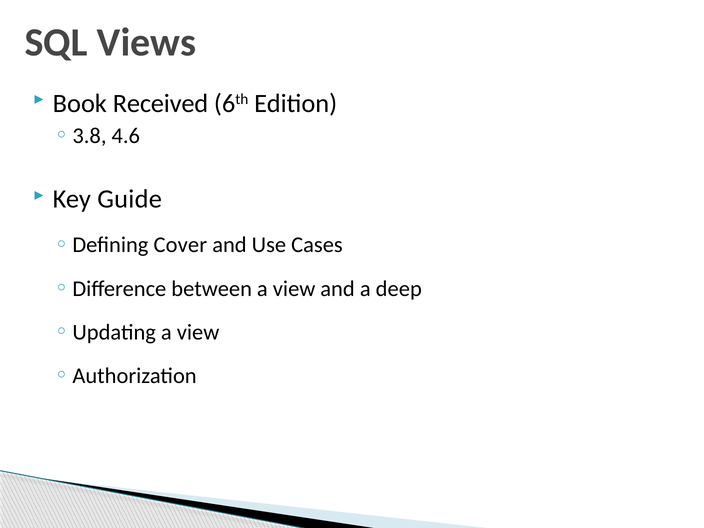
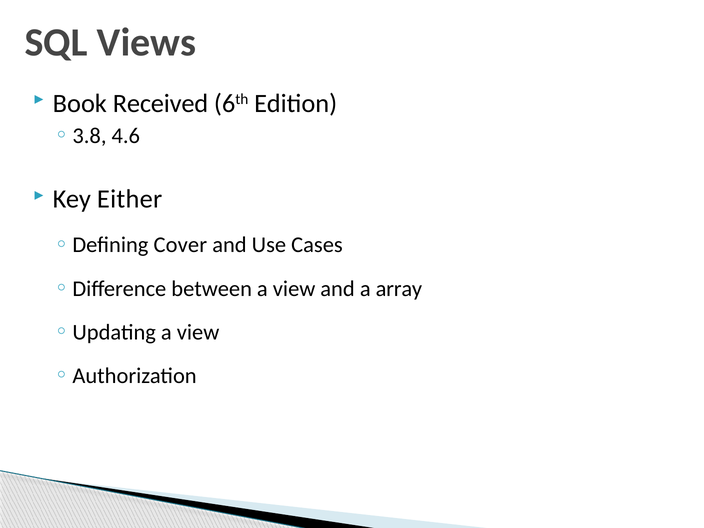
Guide: Guide -> Either (130, 199)
deep: deep -> array (399, 289)
